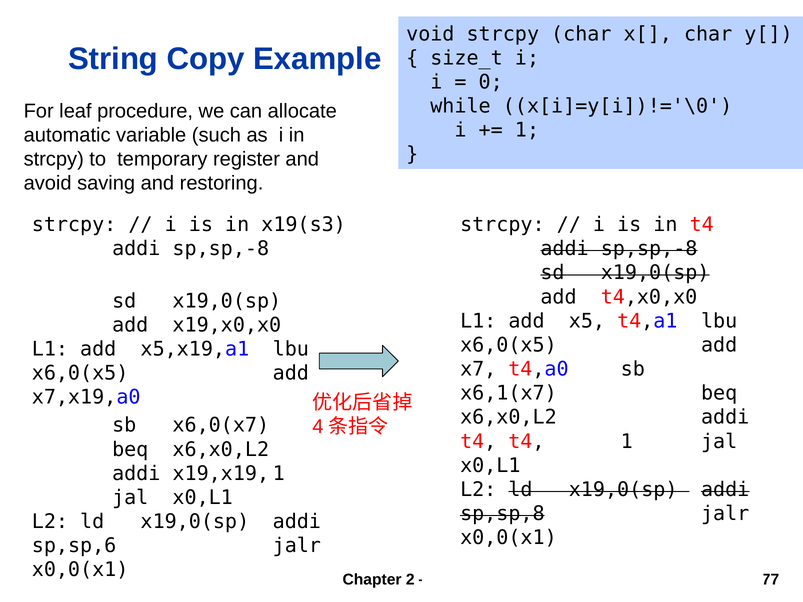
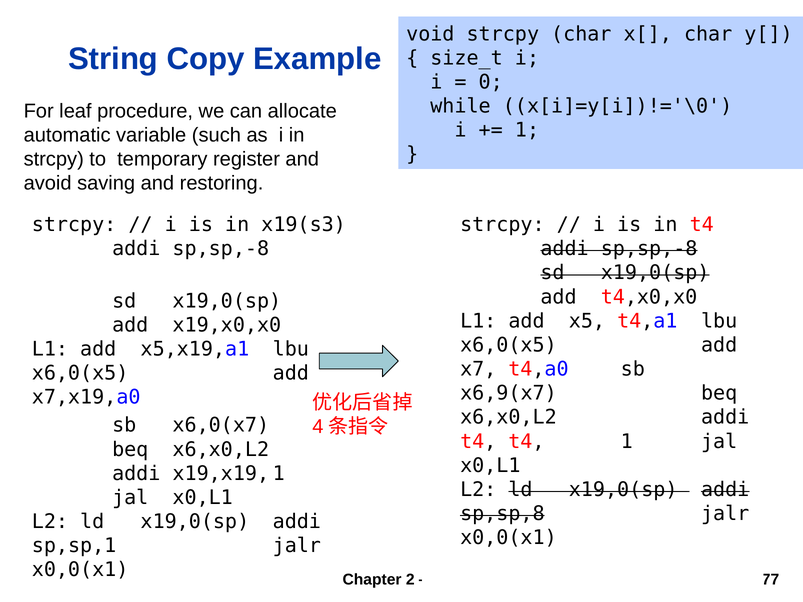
x6,1(x7: x6,1(x7 -> x6,9(x7 (508, 393)
sp,sp,6: sp,sp,6 -> sp,sp,1 (74, 546)
